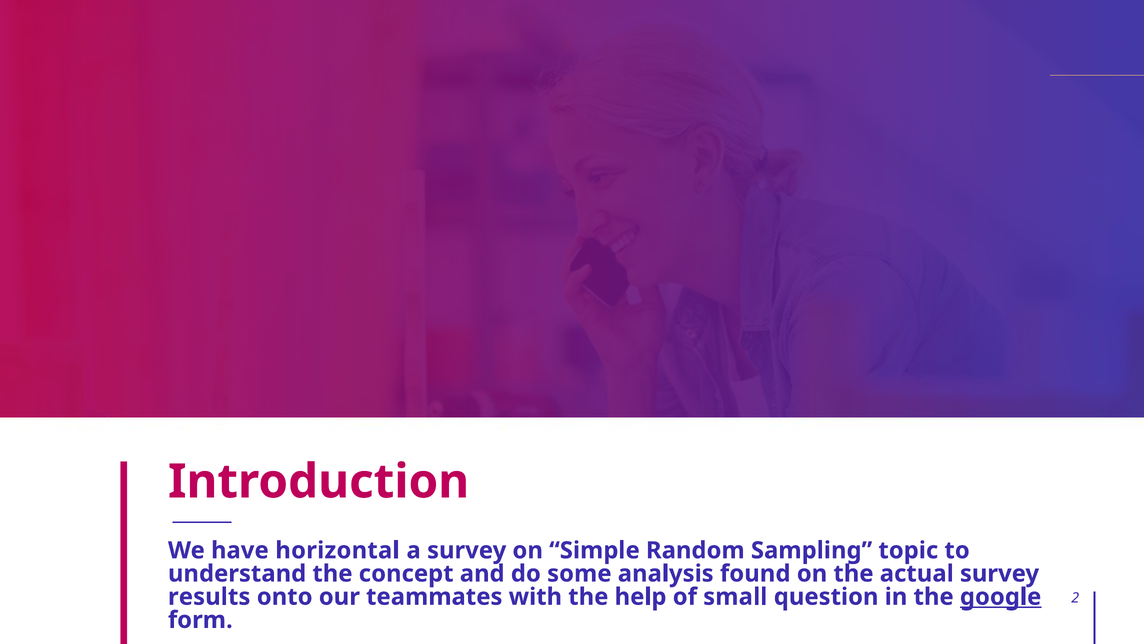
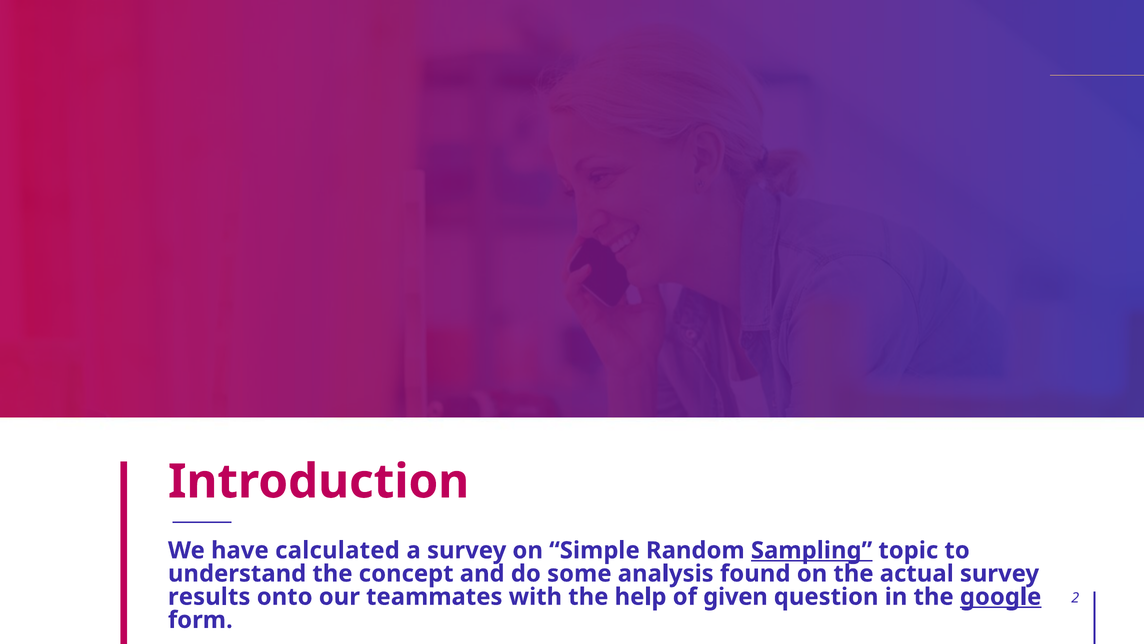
horizontal: horizontal -> calculated (337, 550)
Sampling underline: none -> present (812, 550)
small: small -> given (735, 596)
